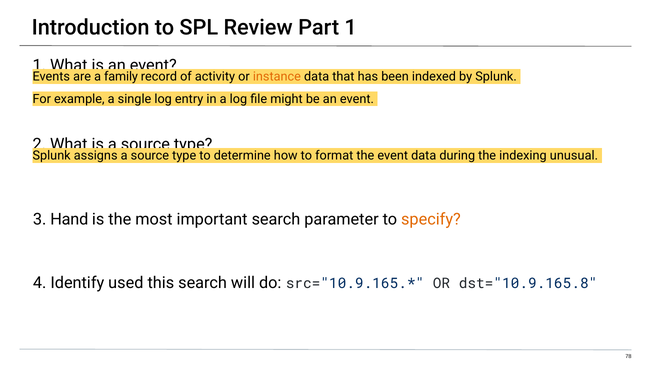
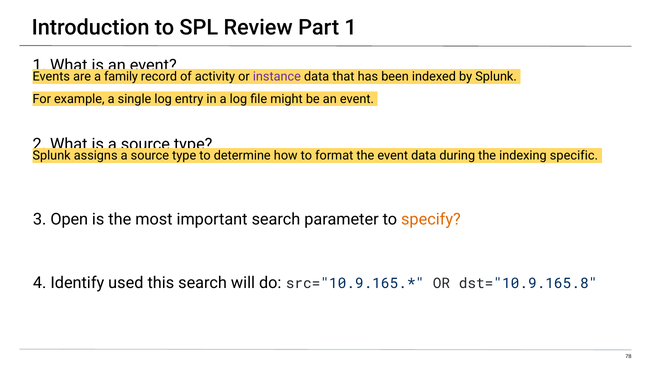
instance colour: orange -> purple (277, 77)
unusual: unusual -> specific (574, 156)
Hand: Hand -> Open (69, 220)
